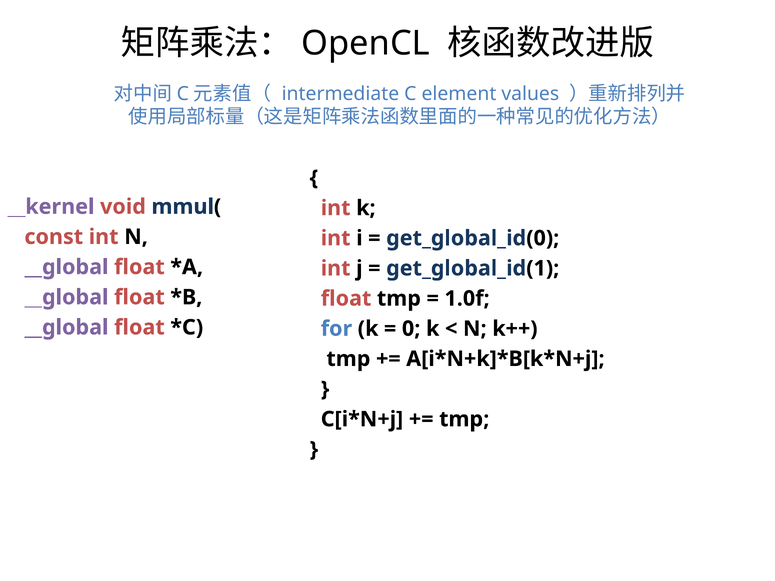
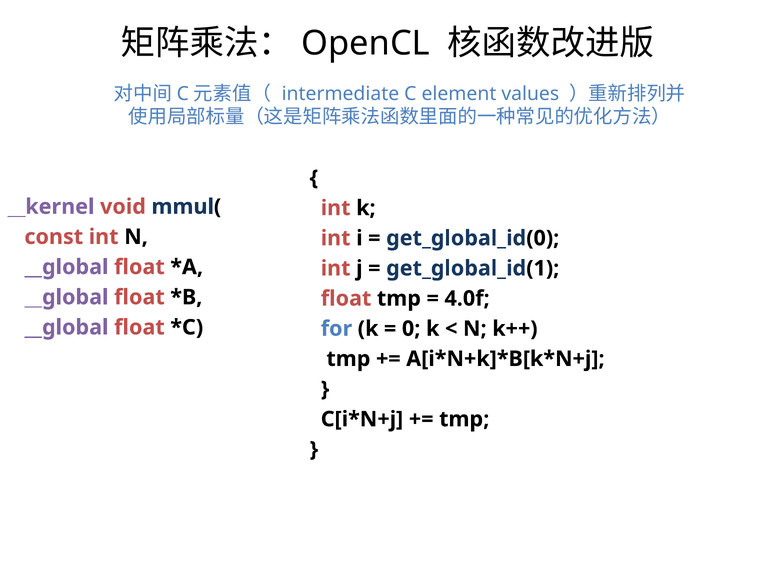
1.0f: 1.0f -> 4.0f (467, 299)
